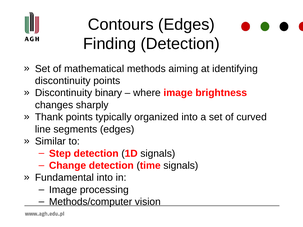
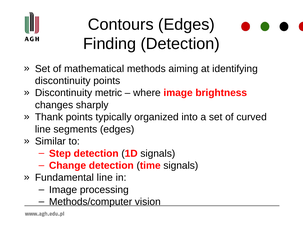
binary: binary -> metric (109, 93)
Fundamental into: into -> line (105, 178)
